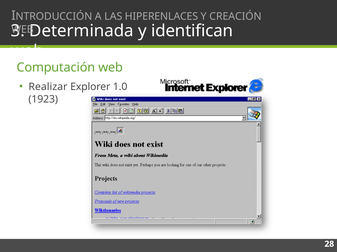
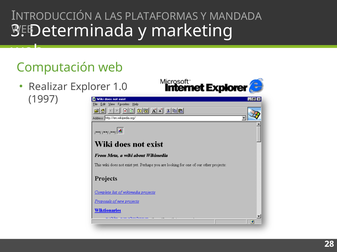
HIPERENLACES: HIPERENLACES -> PLATAFORMAS (162, 16)
CREACIÓN: CREACIÓN -> MANDADA (236, 16)
identifican: identifican -> marketing (192, 31)
1923: 1923 -> 1997 (43, 99)
